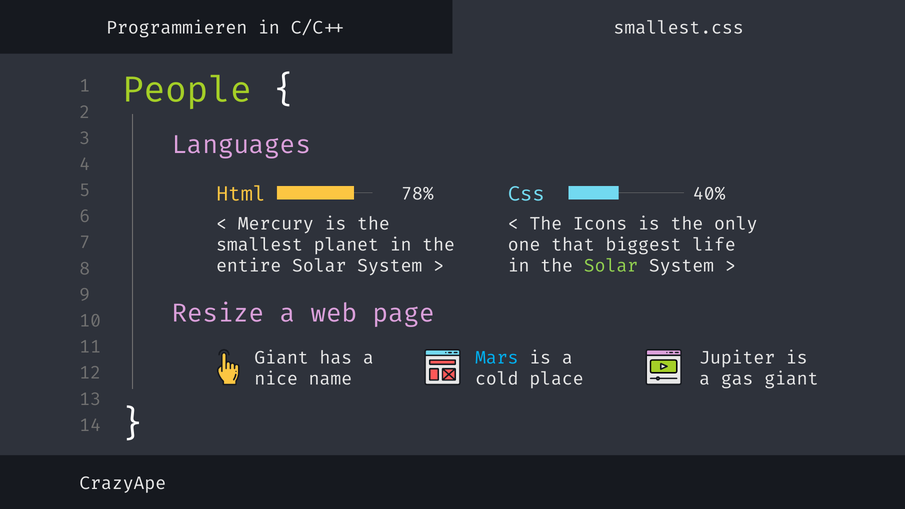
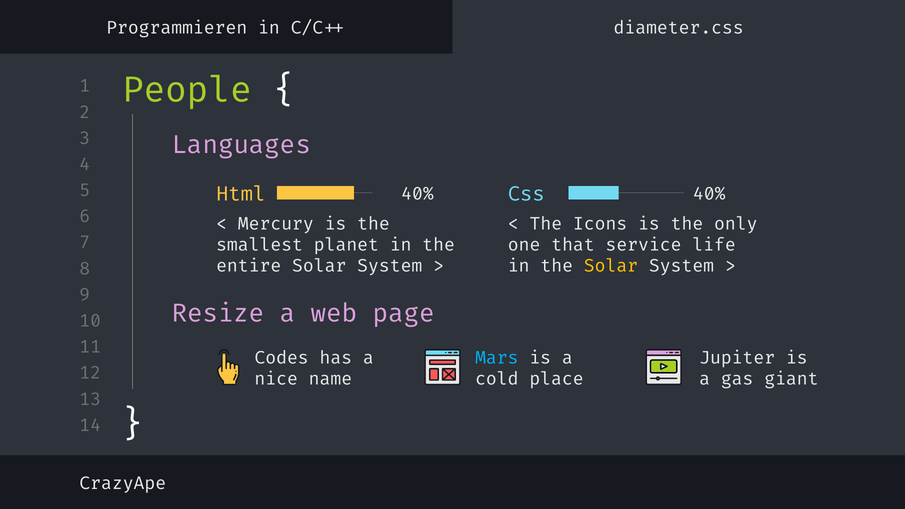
smallest.css: smallest.css -> diameter.css (679, 28)
78%: 78% -> 40% (417, 194)
biggest: biggest -> service (643, 245)
Solar colour: light green -> yellow (611, 266)
Giant: Giant -> Codes (282, 358)
